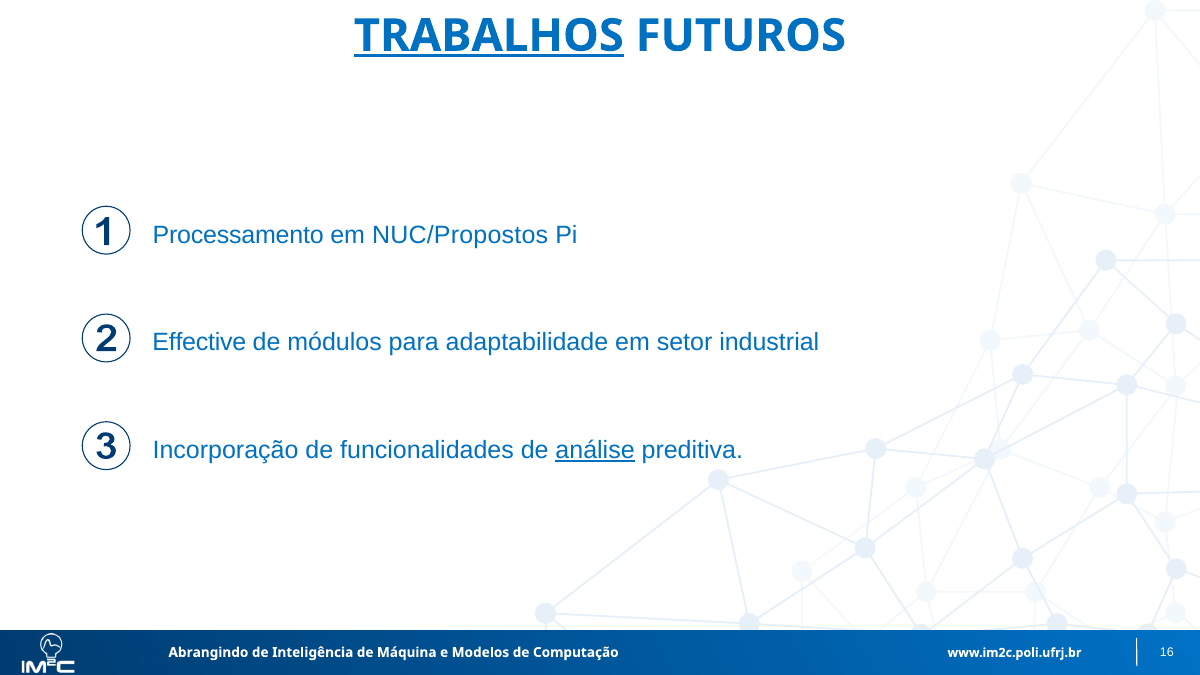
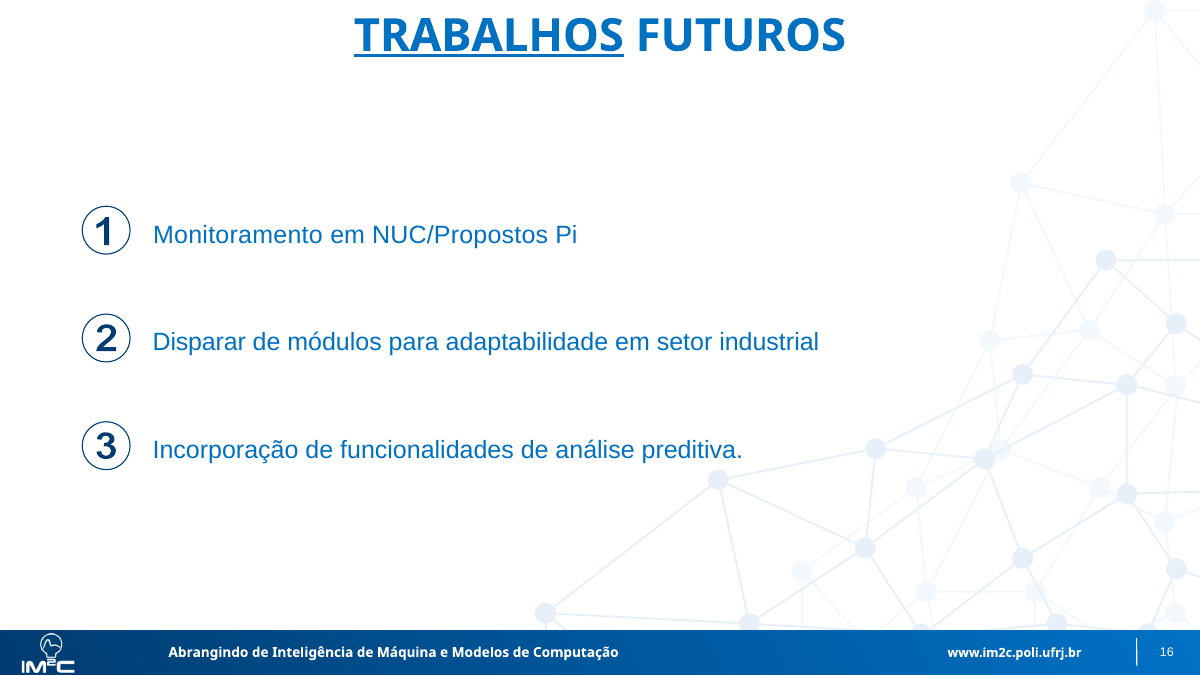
Processamento: Processamento -> Monitoramento (238, 235)
Effective: Effective -> Disparar (199, 343)
análise underline: present -> none (595, 450)
